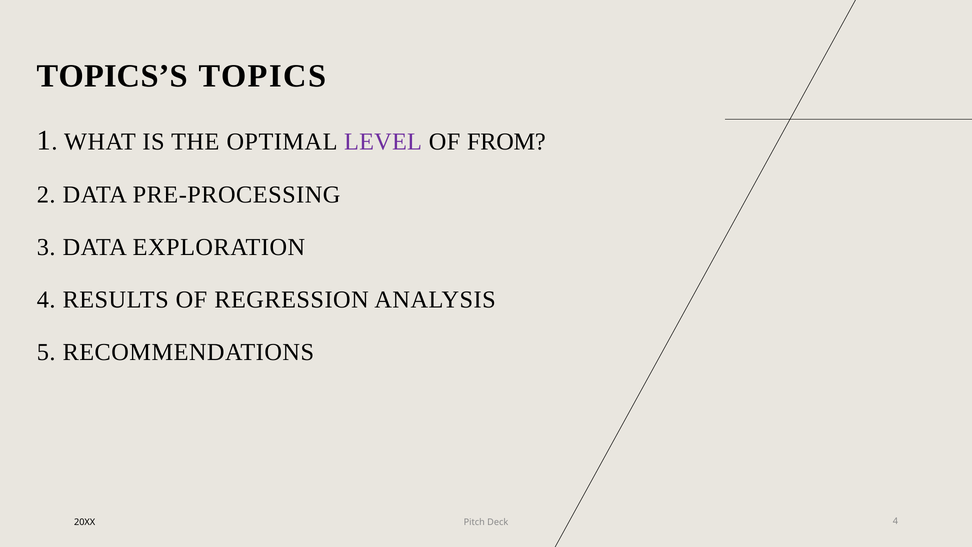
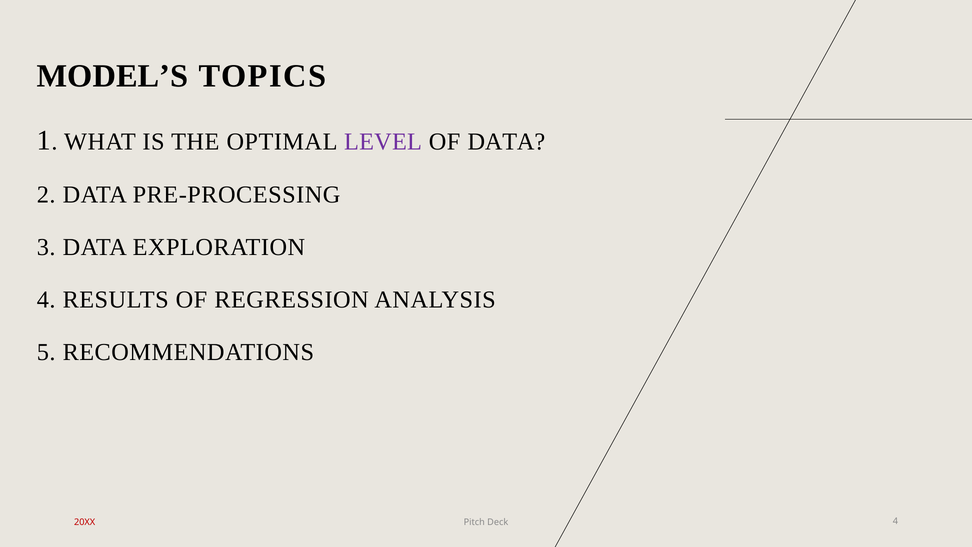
TOPICS’S: TOPICS’S -> MODEL’S (112, 76)
OF FROM: FROM -> DATA (506, 141)
20XX colour: black -> red (85, 522)
